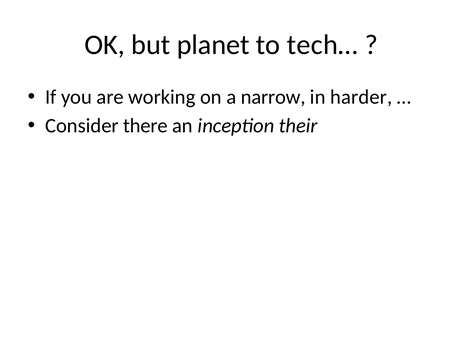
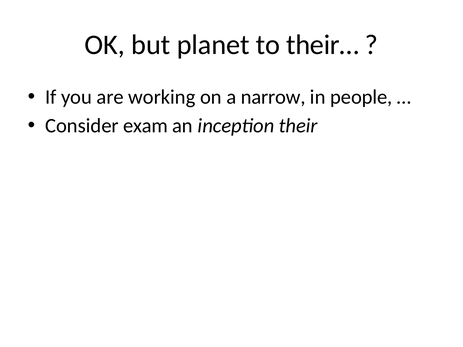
tech…: tech… -> their… (323, 45)
harder: harder -> people (361, 97)
there: there -> exam (146, 126)
